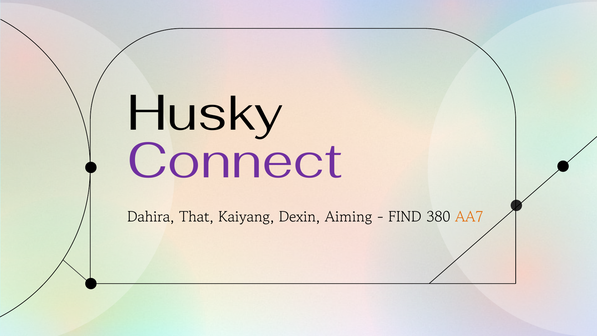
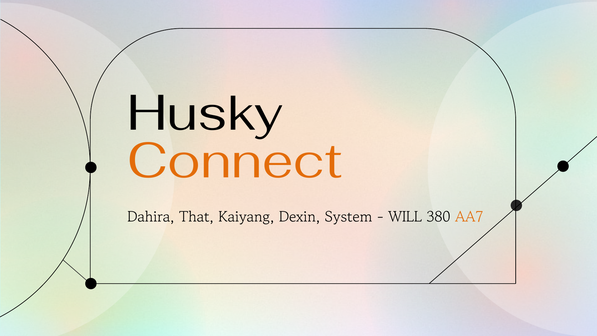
Connect colour: purple -> orange (235, 161)
Aiming: Aiming -> System (349, 218)
FIND: FIND -> WILL (405, 218)
